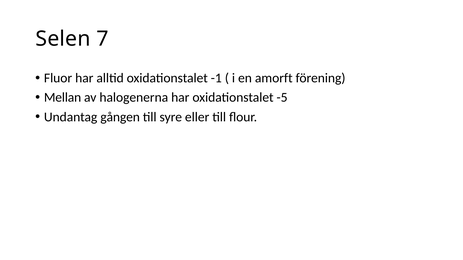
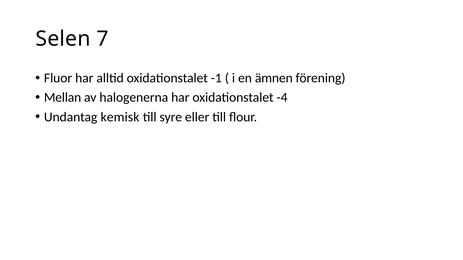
amorft: amorft -> ämnen (274, 78)
-5: -5 -> -4 (282, 98)
gången: gången -> kemisk (120, 117)
